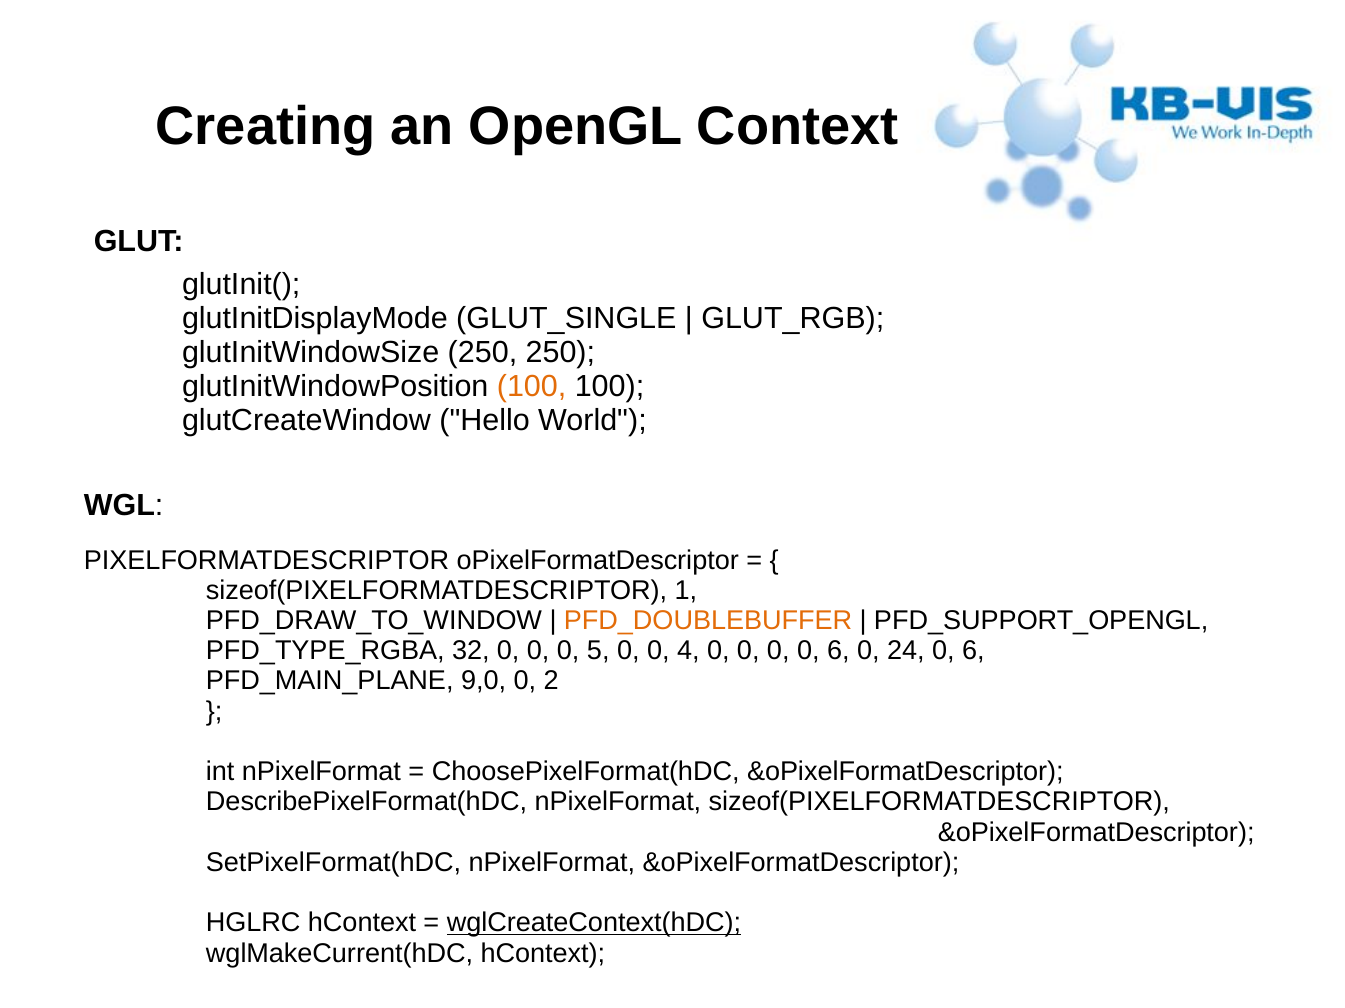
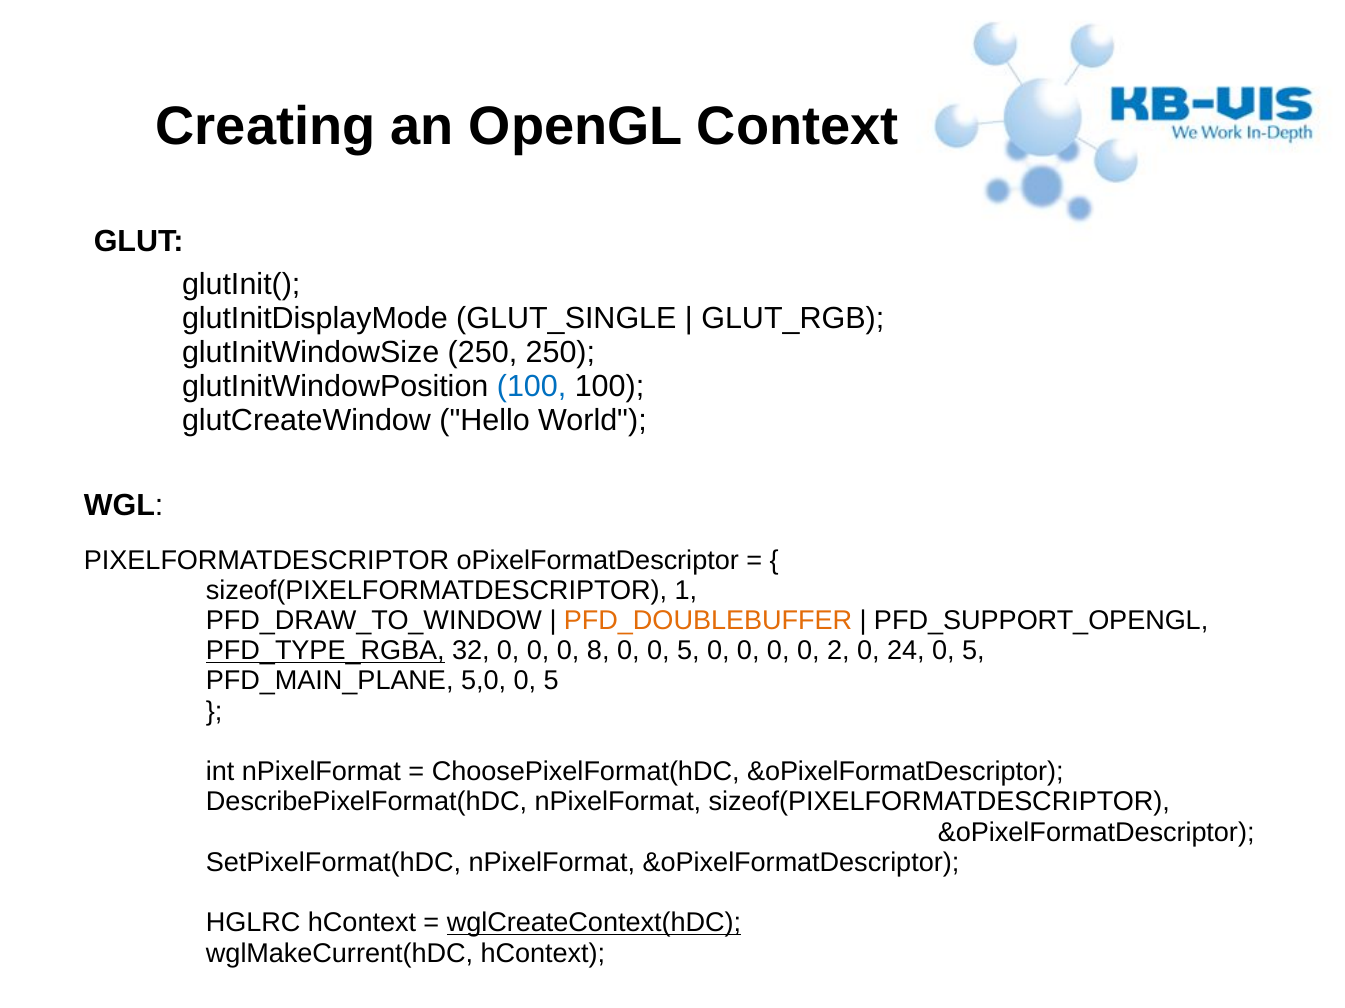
100 colour: orange -> blue (532, 387)
PFD_TYPE_RGBA underline: none -> present (325, 651)
5: 5 -> 8 (598, 651)
0 0 4: 4 -> 5 (688, 651)
0 0 6: 6 -> 2 (838, 651)
24 0 6: 6 -> 5 (973, 651)
9,0: 9,0 -> 5,0 (484, 681)
2: 2 -> 5 (551, 681)
